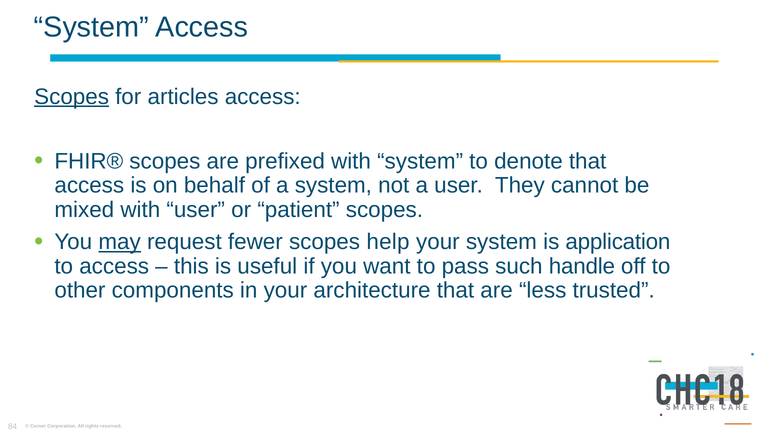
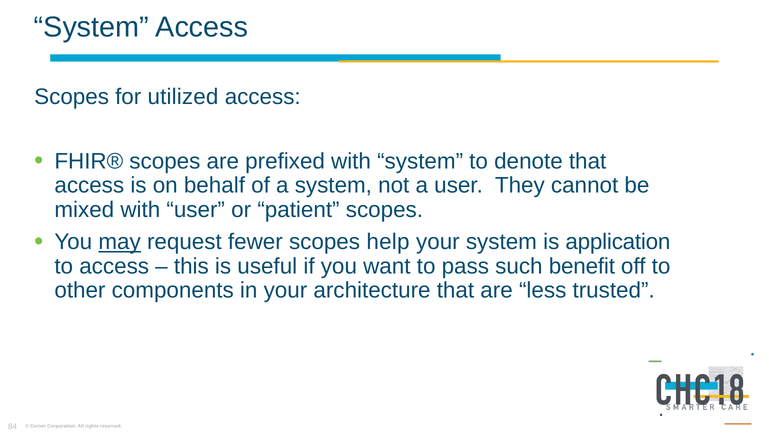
Scopes underline: present -> none (72, 97)
articles: articles -> utilized (183, 97)
handle: handle -> benefit (582, 266)
